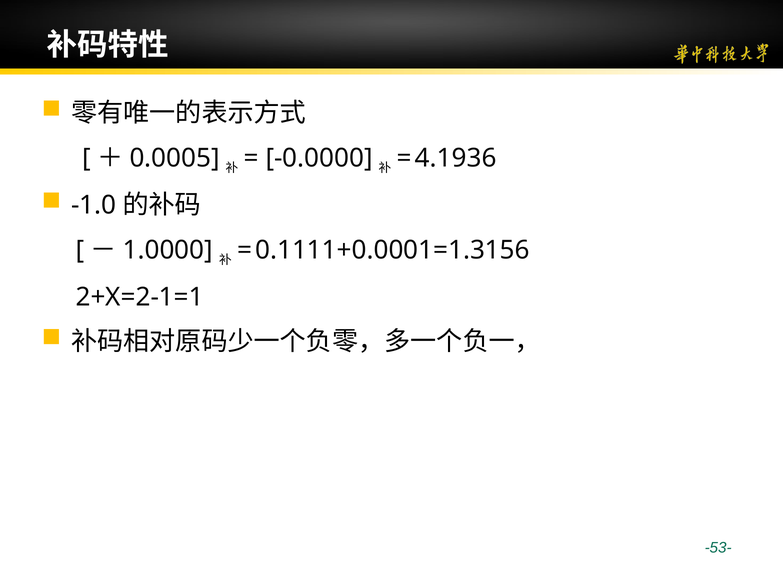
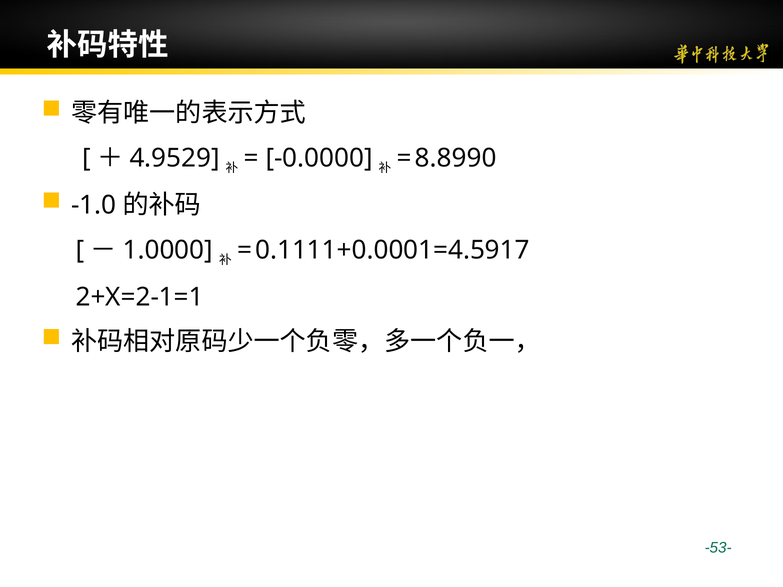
0.0005: 0.0005 -> 4.9529 (175, 158)
4.1936: 4.1936 -> 8.8990 (456, 158)
0.1111+0.0001=1.3156: 0.1111+0.0001=1.3156 -> 0.1111+0.0001=4.5917 (392, 250)
